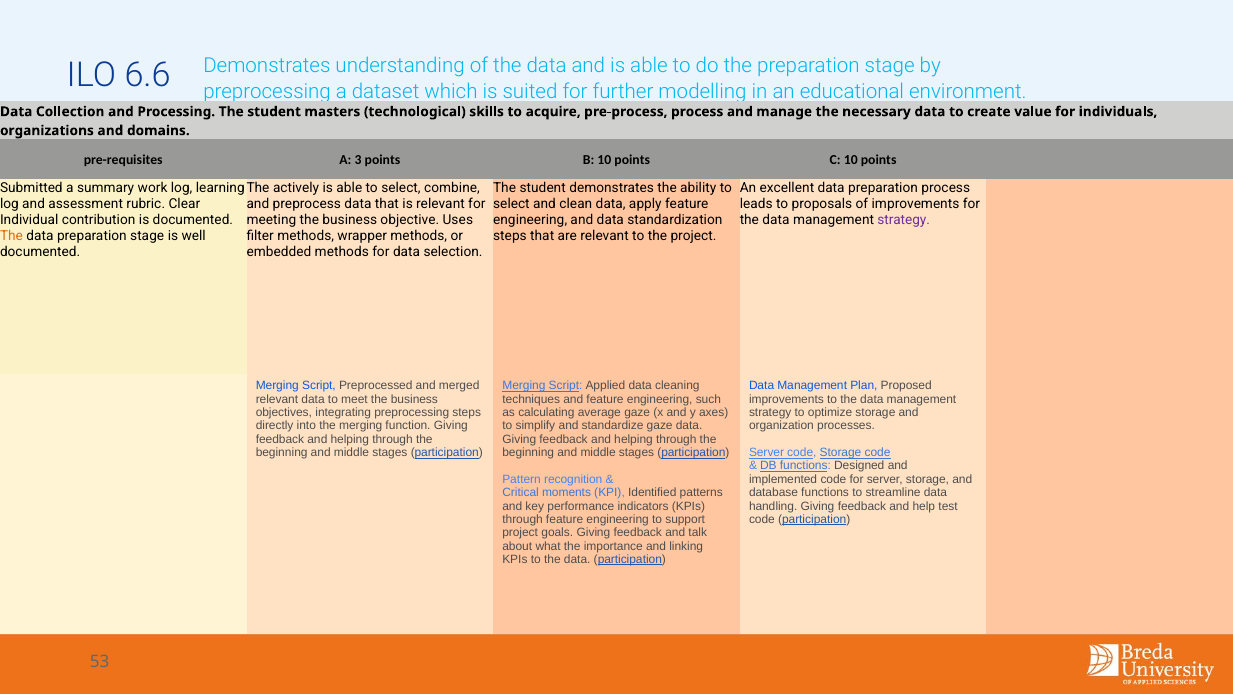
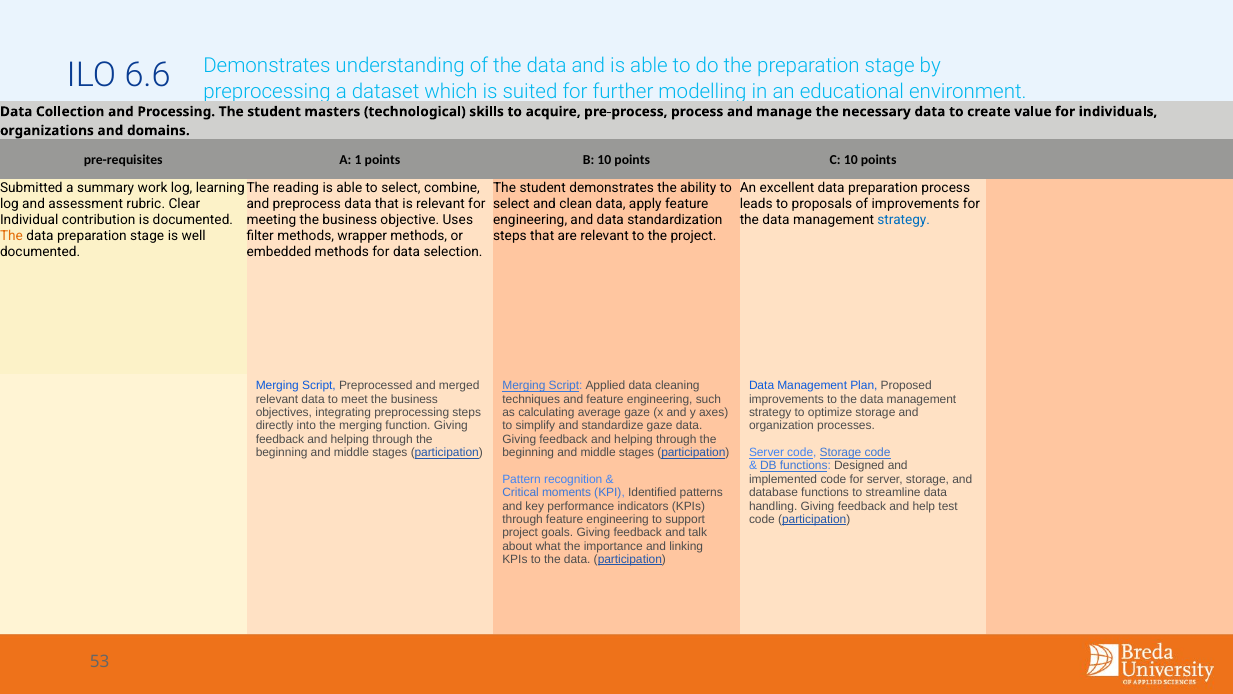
3: 3 -> 1 (358, 159)
actively: actively -> reading (296, 187)
strategy colour: purple -> blue (904, 219)
